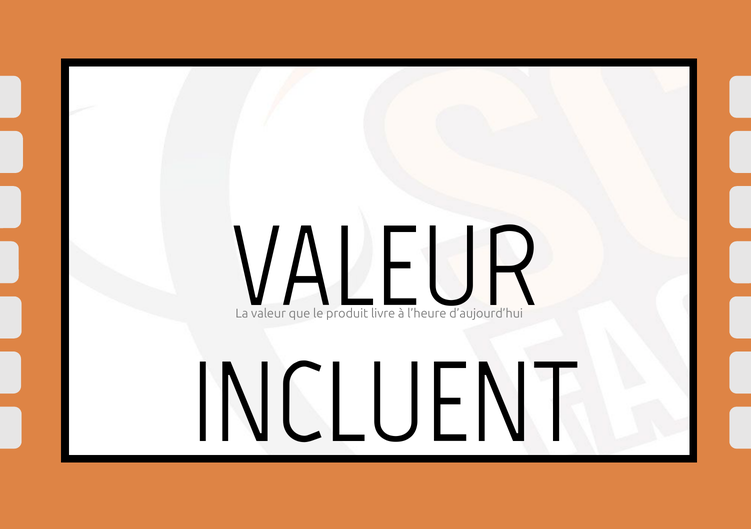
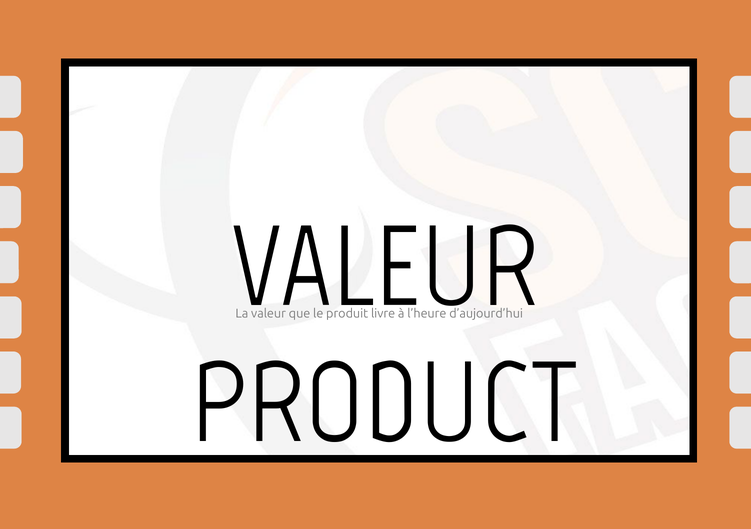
INCLUENT: INCLUENT -> PRODUCT (385, 404)
